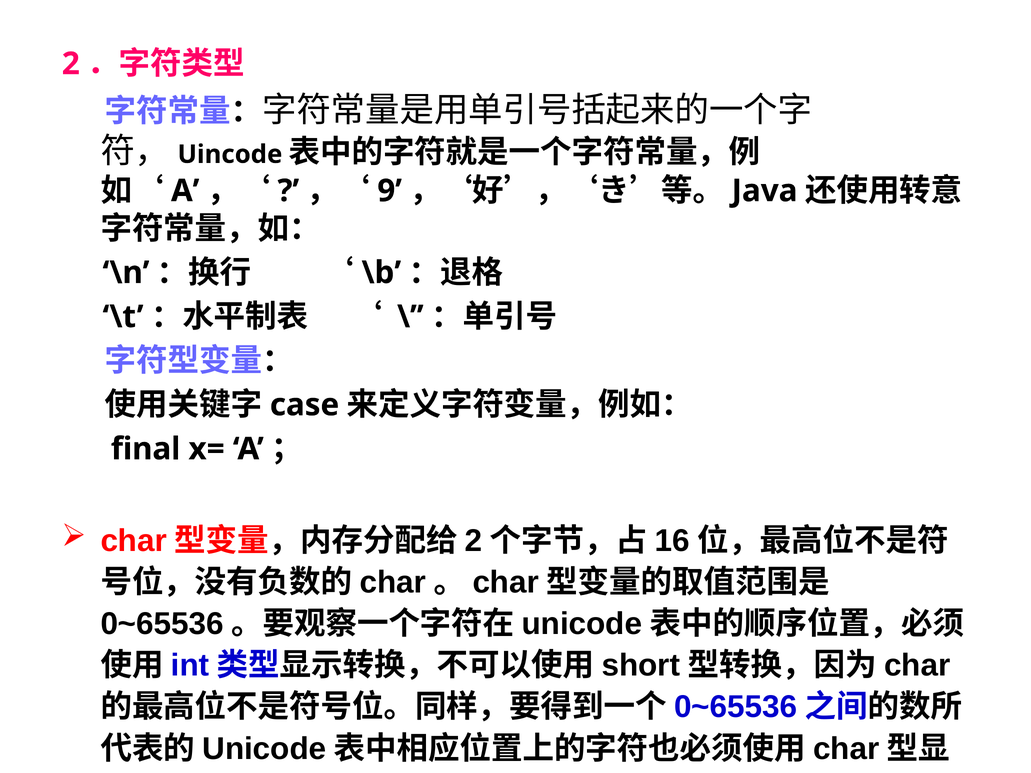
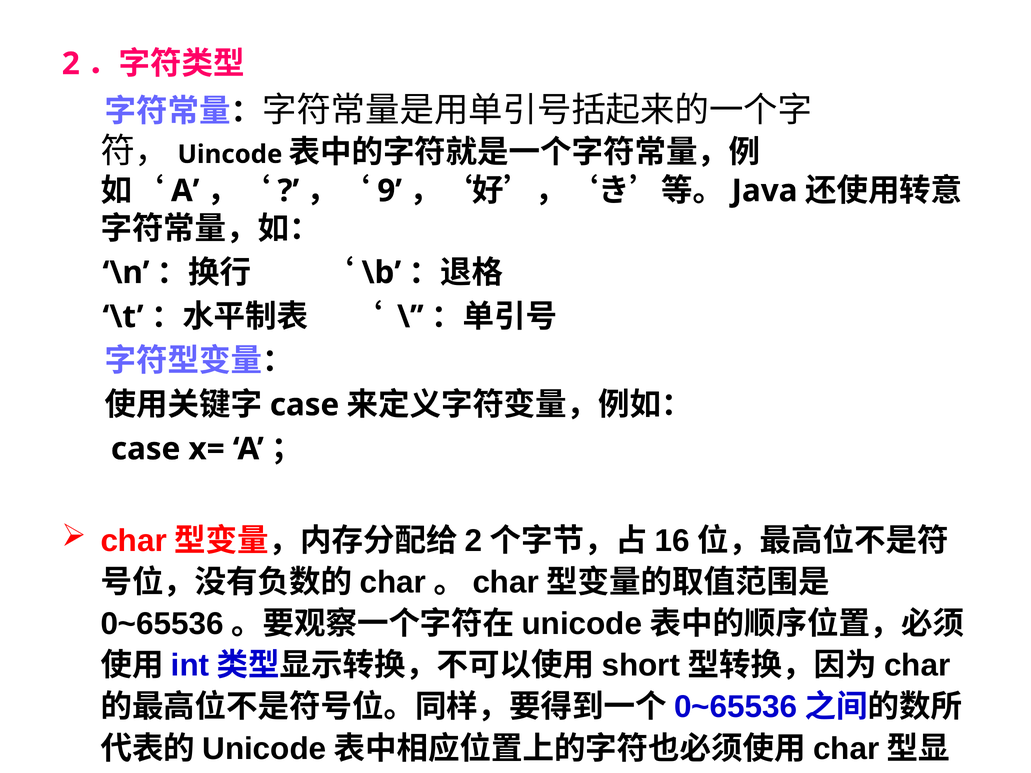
final: final -> case (146, 449)
